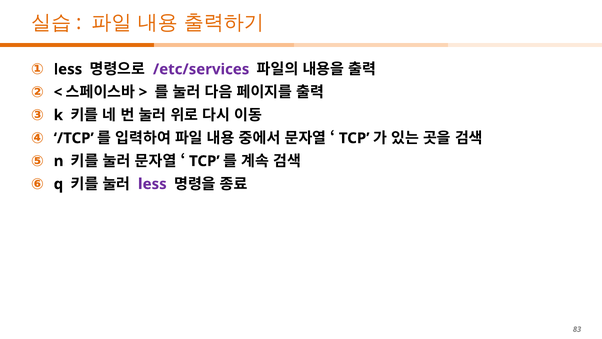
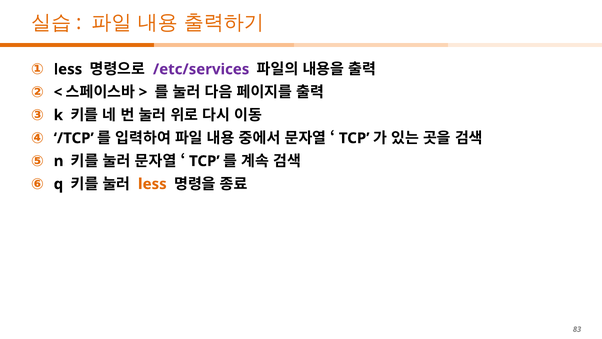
less colour: purple -> orange (152, 184)
